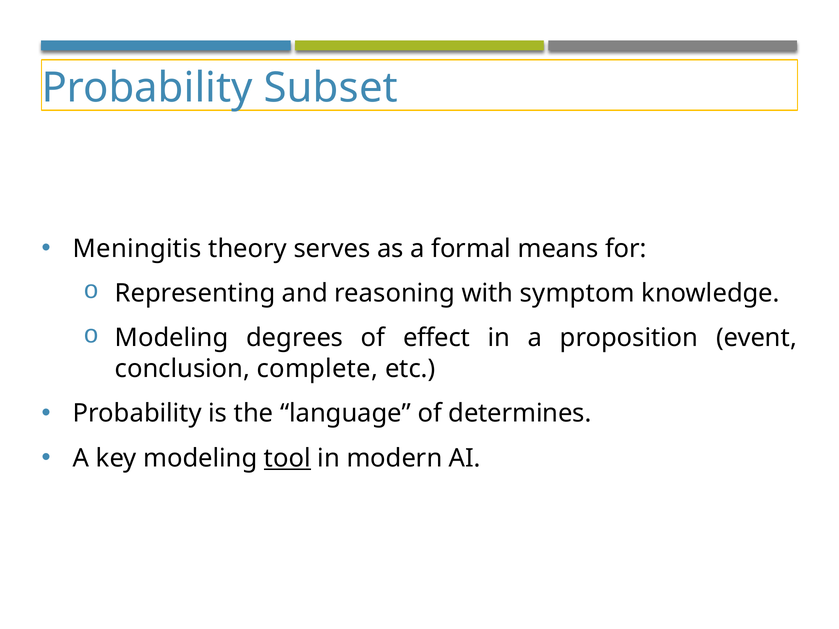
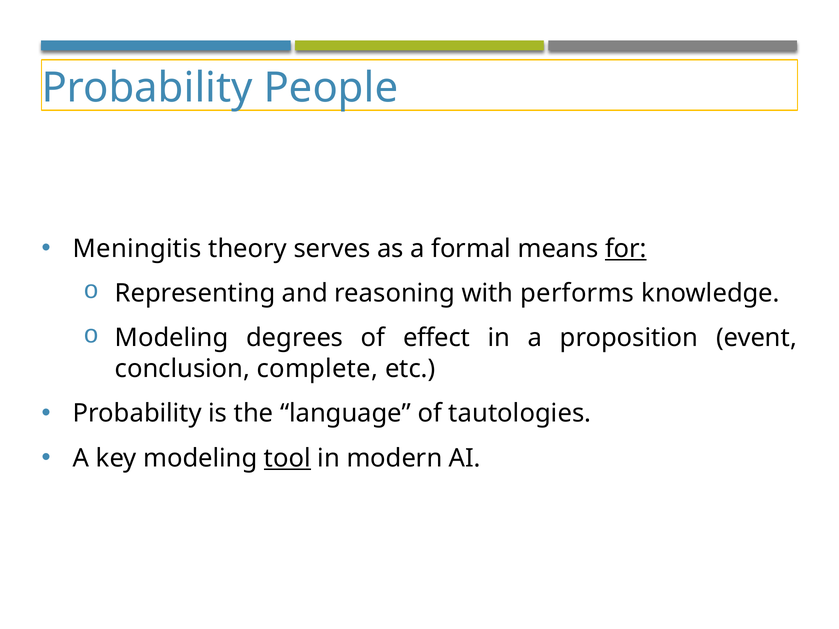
Subset: Subset -> People (331, 88)
for underline: none -> present (626, 249)
symptom: symptom -> performs (577, 293)
determines: determines -> tautologies (520, 414)
